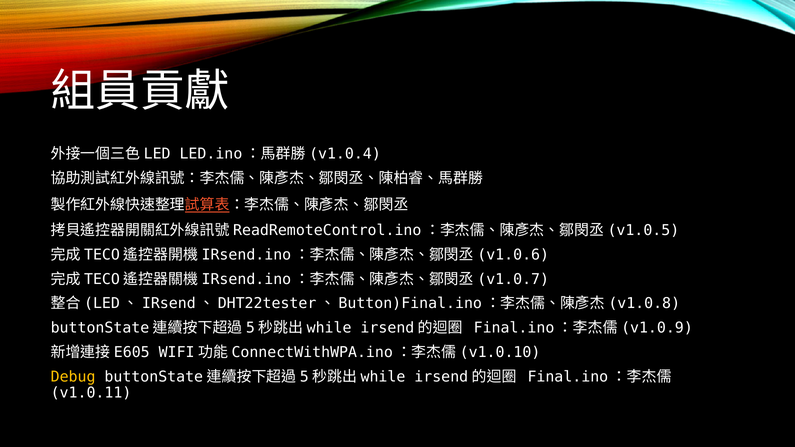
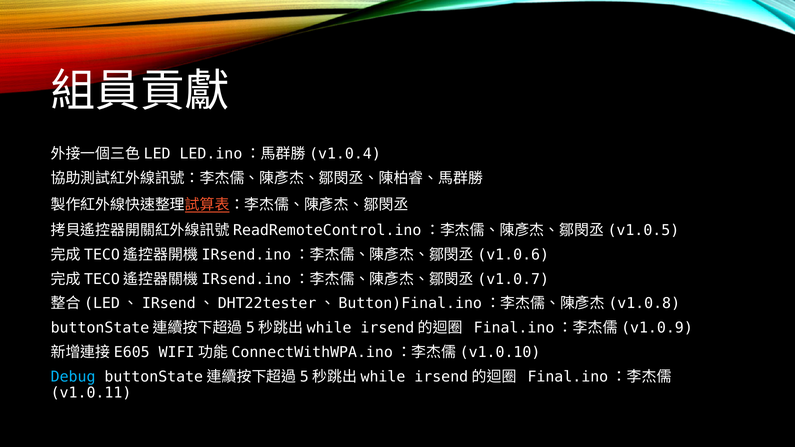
Debug colour: yellow -> light blue (73, 377)
